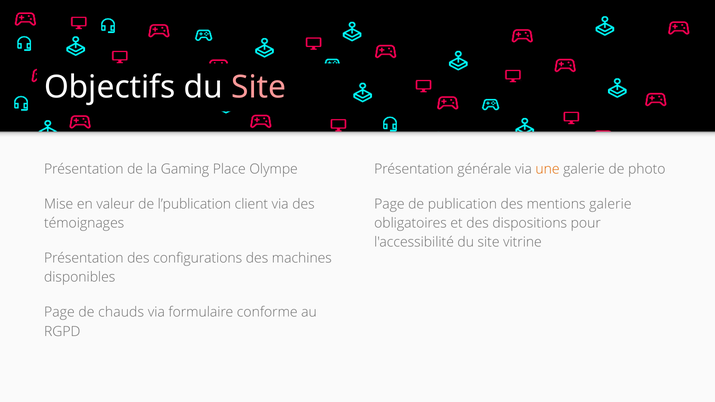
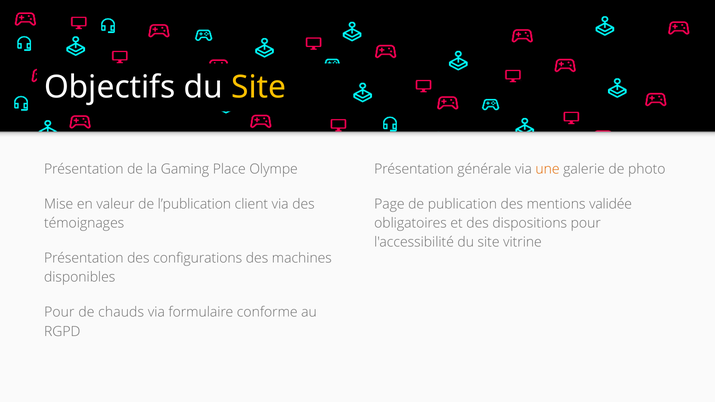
Site colour: pink -> yellow (259, 87)
mentions galerie: galerie -> validée (611, 204)
Page: Page -> Pour (59, 312)
